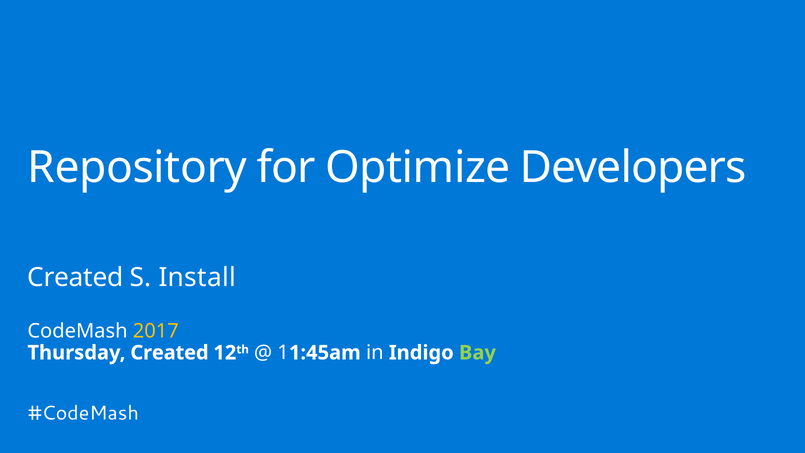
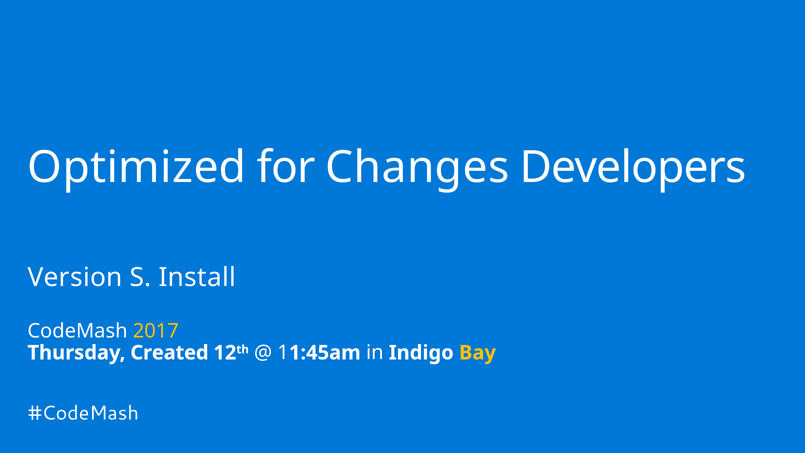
Repository: Repository -> Optimized (137, 167)
Optimize: Optimize -> Changes (417, 167)
Created: Created -> Version (75, 277)
Bay colour: light green -> yellow (477, 353)
